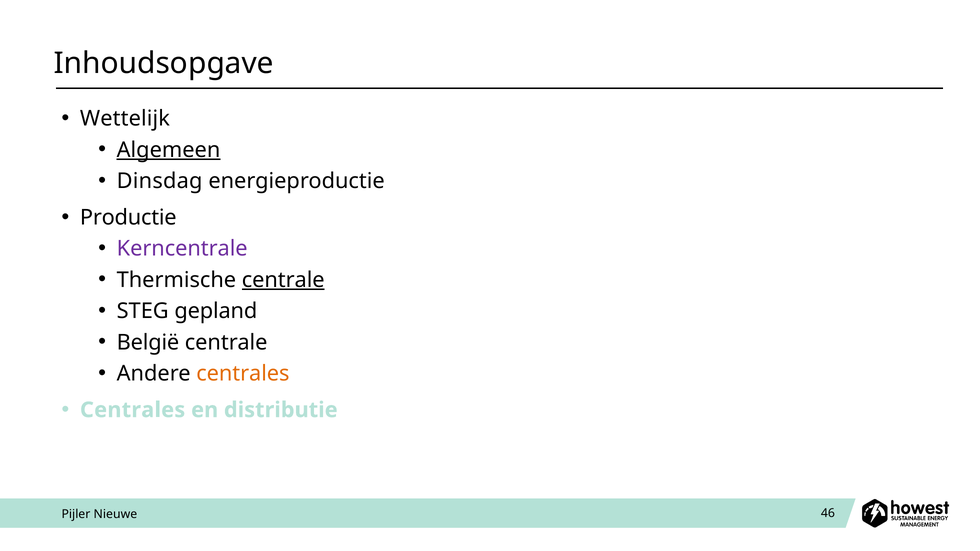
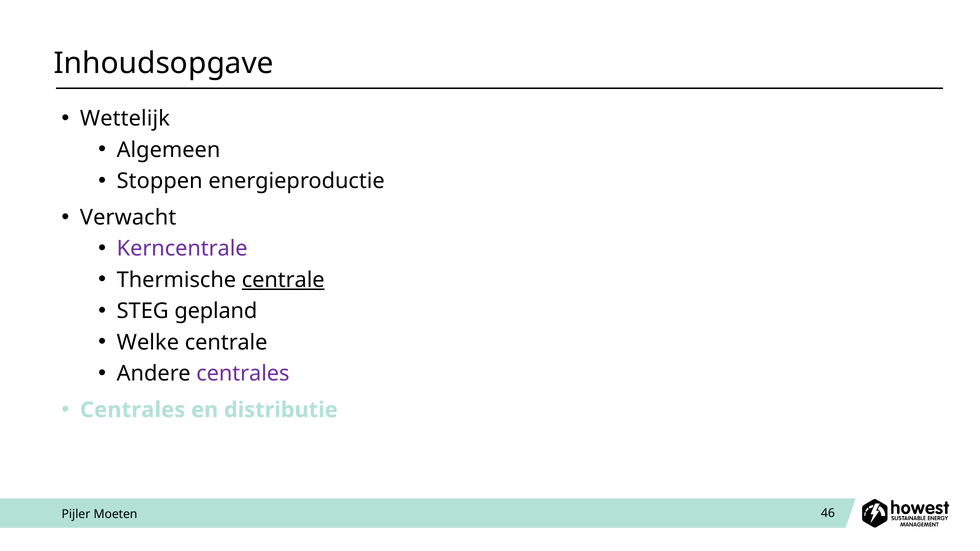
Algemeen underline: present -> none (169, 150)
Dinsdag: Dinsdag -> Stoppen (160, 181)
Productie: Productie -> Verwacht (128, 218)
België: België -> Welke (148, 343)
centrales colour: orange -> purple (243, 374)
Nieuwe: Nieuwe -> Moeten (115, 514)
